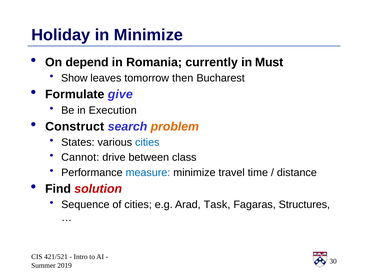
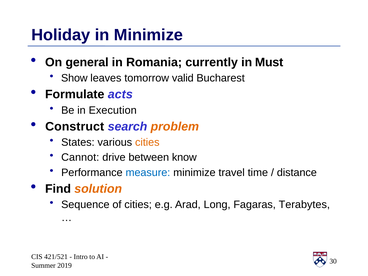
depend: depend -> general (87, 62)
then: then -> valid (183, 78)
give: give -> acts (120, 94)
cities colour: blue -> orange (147, 142)
class: class -> know (184, 157)
solution colour: red -> orange (98, 189)
Task: Task -> Long (217, 205)
Structures: Structures -> Terabytes (304, 205)
